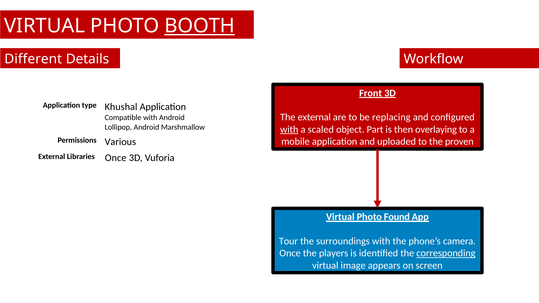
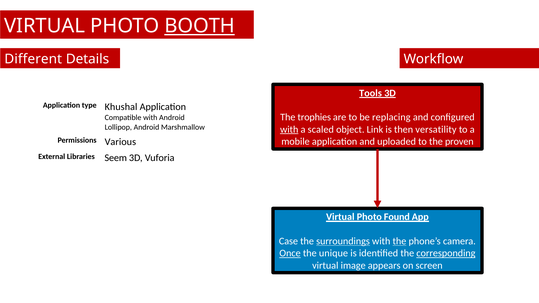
Front: Front -> Tools (371, 93)
The external: external -> trophies (314, 117)
Part: Part -> Link (375, 129)
overlaying: overlaying -> versatility (436, 129)
Libraries Once: Once -> Seem (116, 158)
Tour: Tour -> Case (288, 241)
surroundings underline: none -> present (343, 241)
the underline: none -> present (399, 241)
Once underline: none -> present (290, 253)
players: players -> unique (333, 253)
